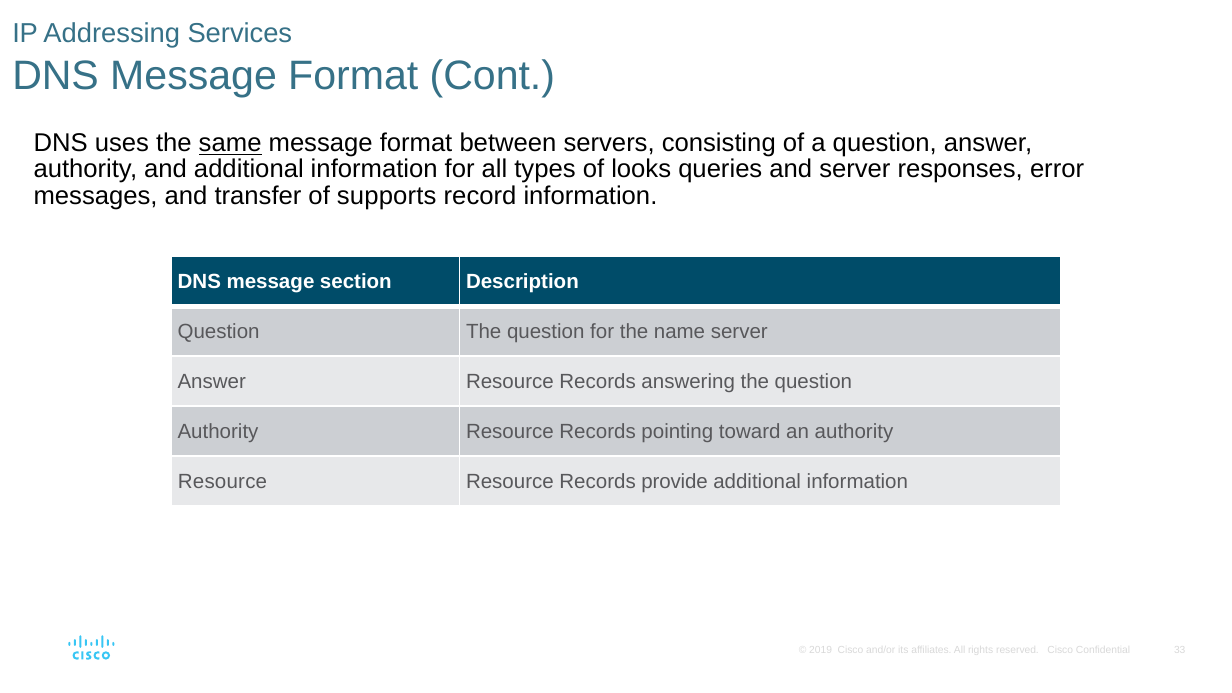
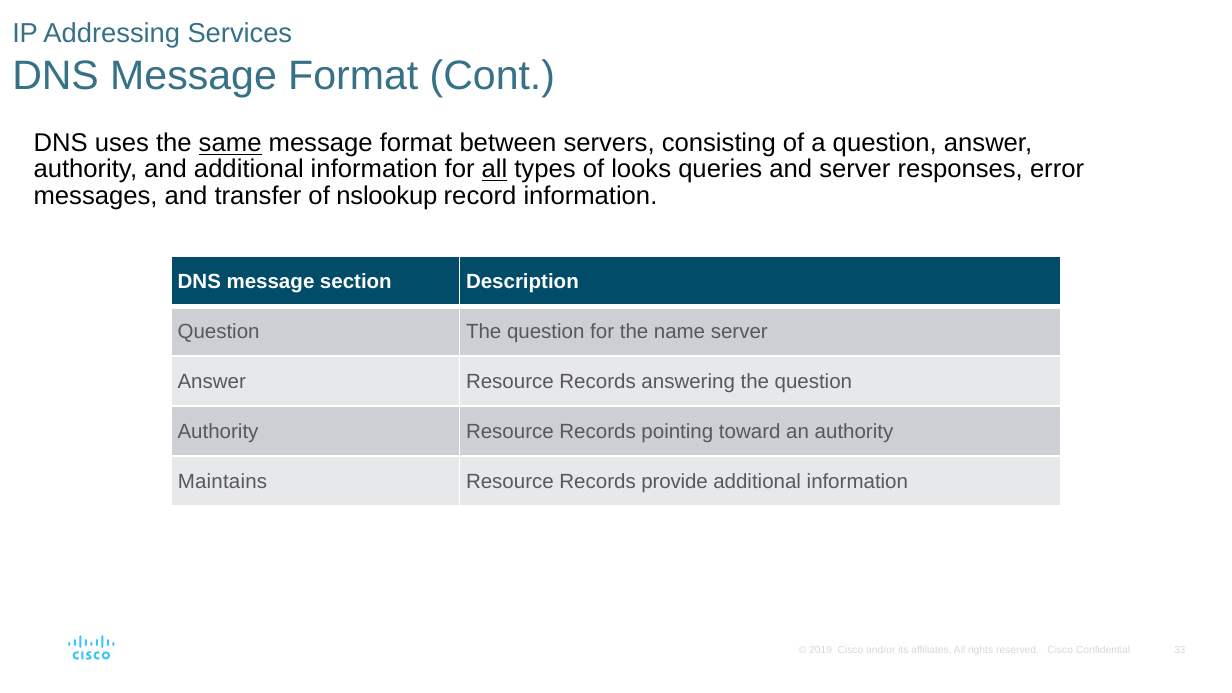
all underline: none -> present (495, 169)
supports: supports -> nslookup (387, 196)
Resource: Resource -> Maintains (223, 482)
